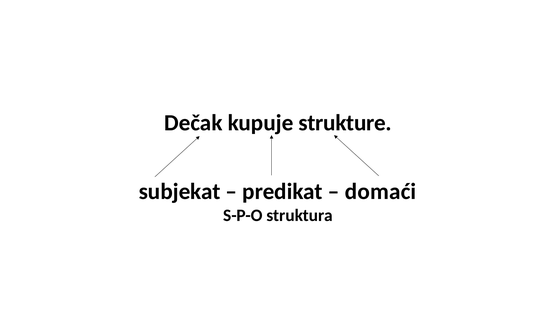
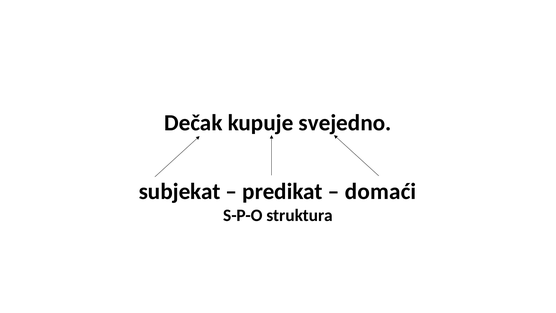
strukture: strukture -> svejedno (345, 123)
